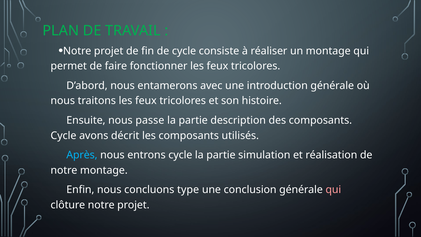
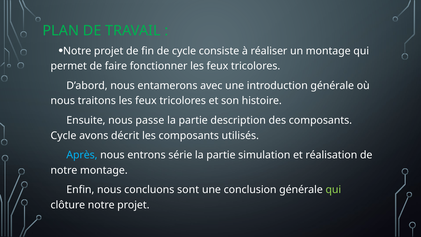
entrons cycle: cycle -> série (180, 155)
type: type -> sont (188, 190)
qui colour: pink -> light green (333, 190)
